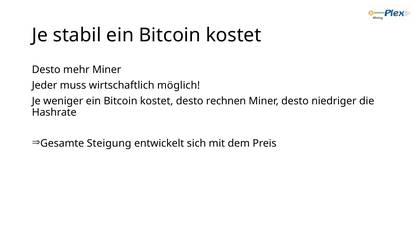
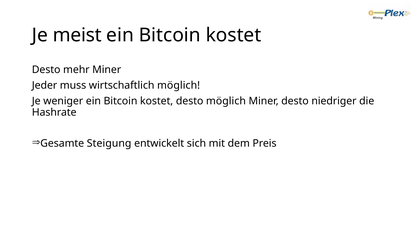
stabil: stabil -> meist (77, 35)
desto rechnen: rechnen -> möglich (226, 101)
